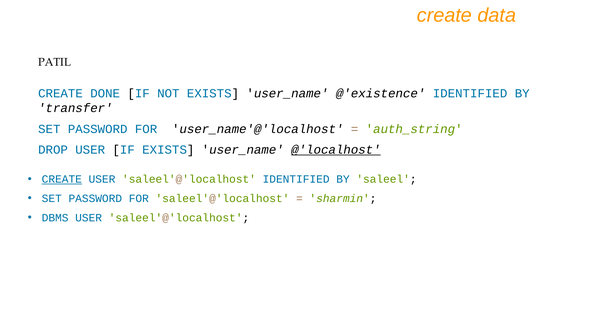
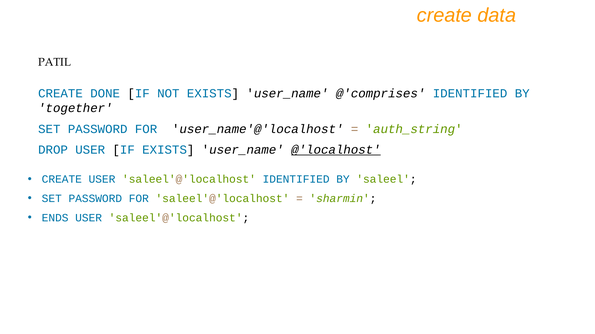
@'existence: @'existence -> @'comprises (381, 93)
transfer: transfer -> together (75, 108)
CREATE underline: present -> none (62, 180)
DBMS: DBMS -> ENDS (55, 218)
